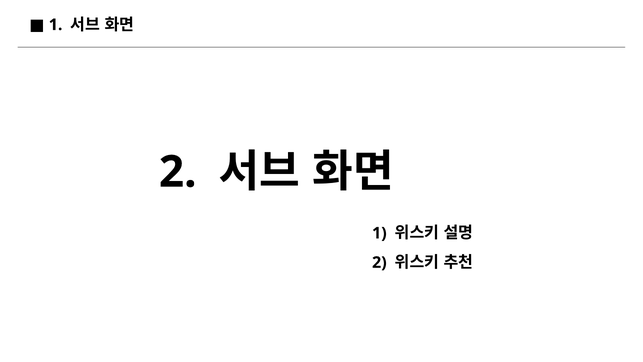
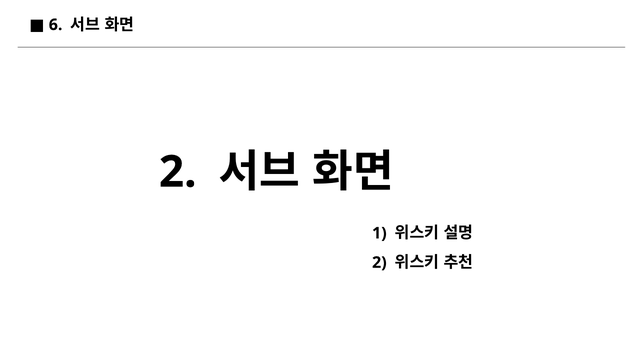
1: 1 -> 6 (56, 25)
